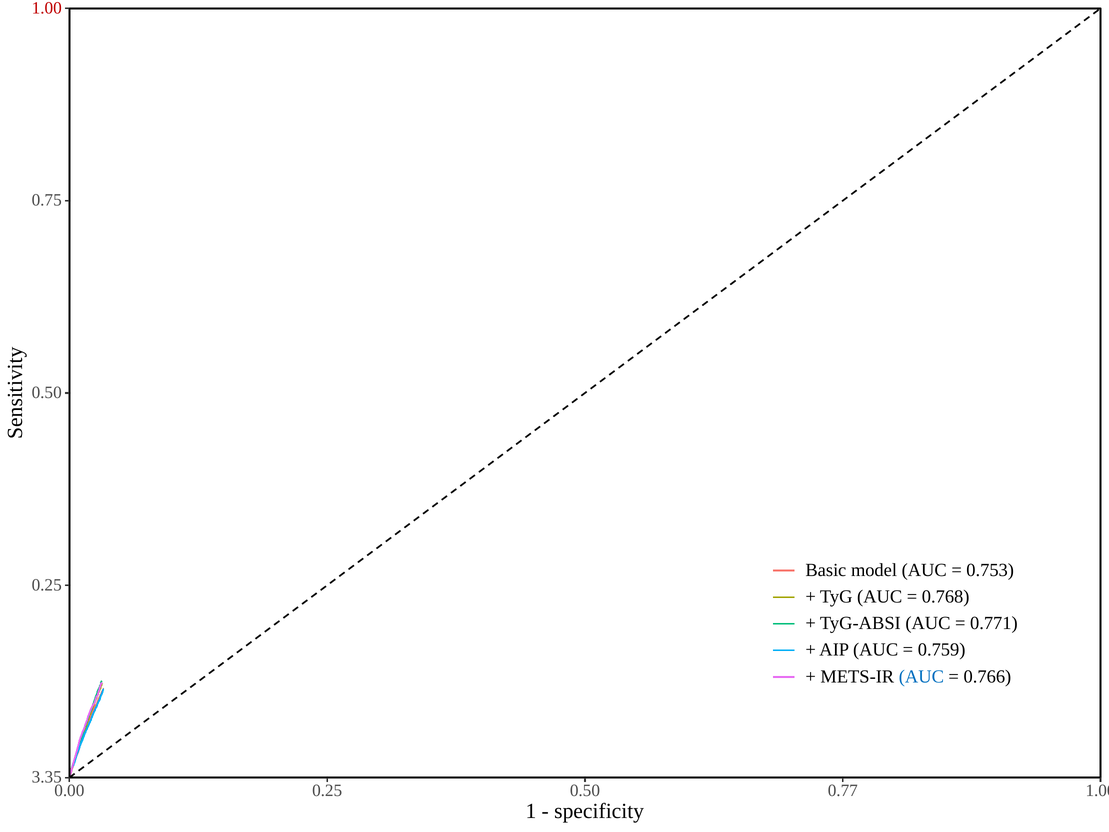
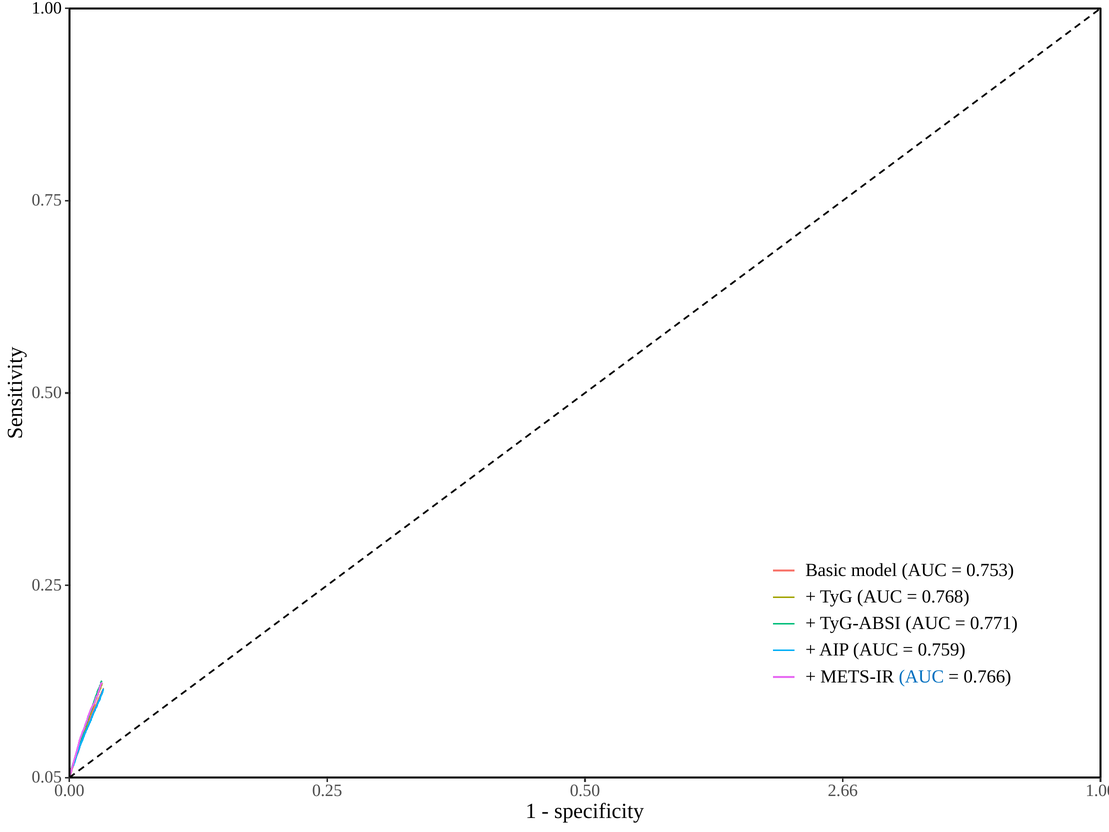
1.00 colour: red -> black (47, 8)
3.35: 3.35 -> 0.05 (47, 777)
0.77: 0.77 -> 2.66 (843, 790)
